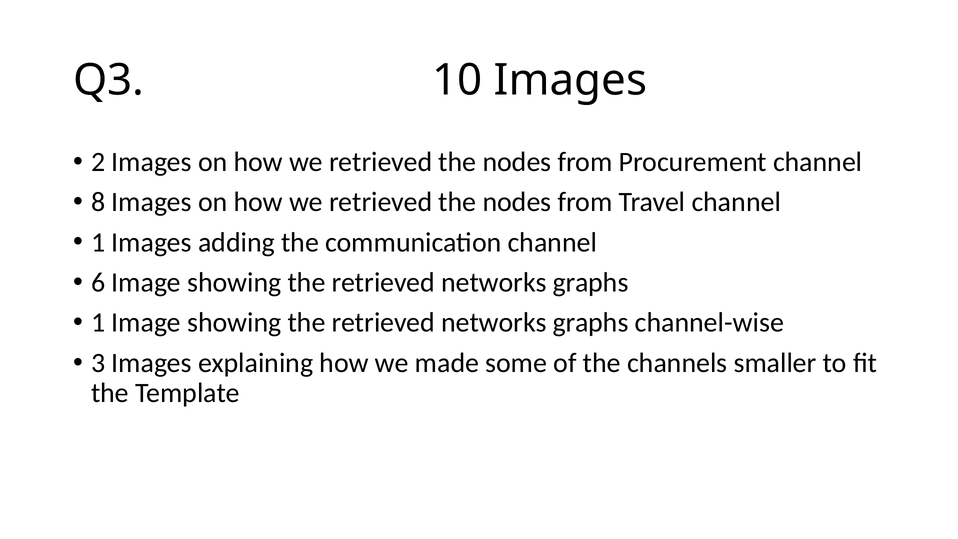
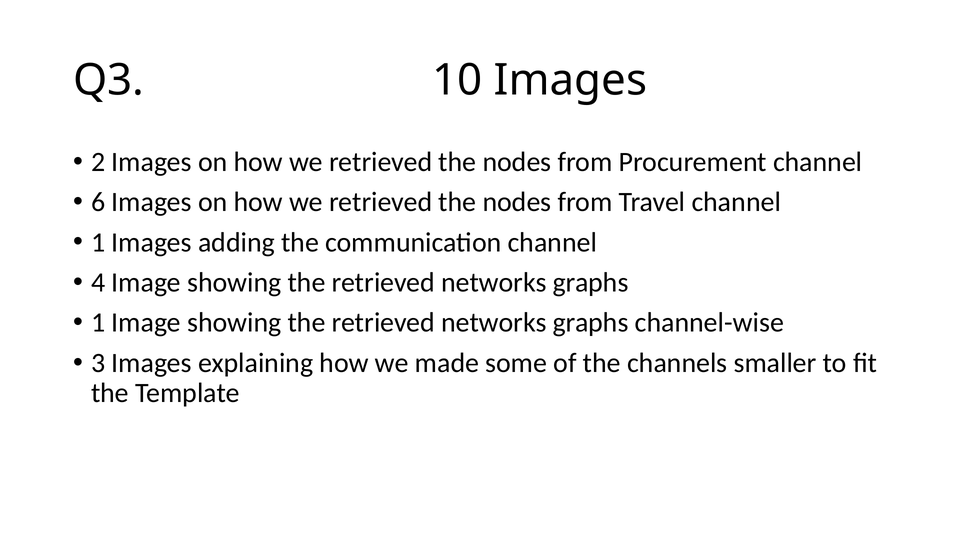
8: 8 -> 6 (98, 202)
6: 6 -> 4 (98, 282)
